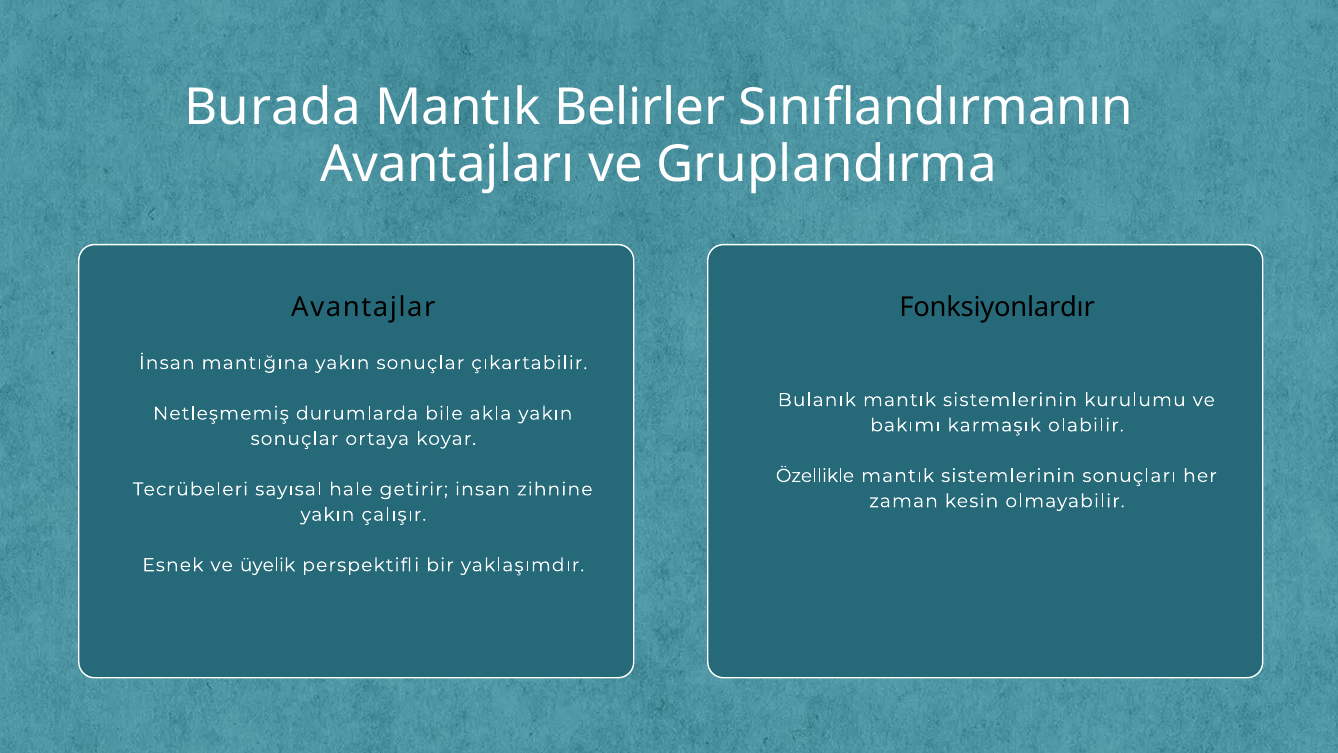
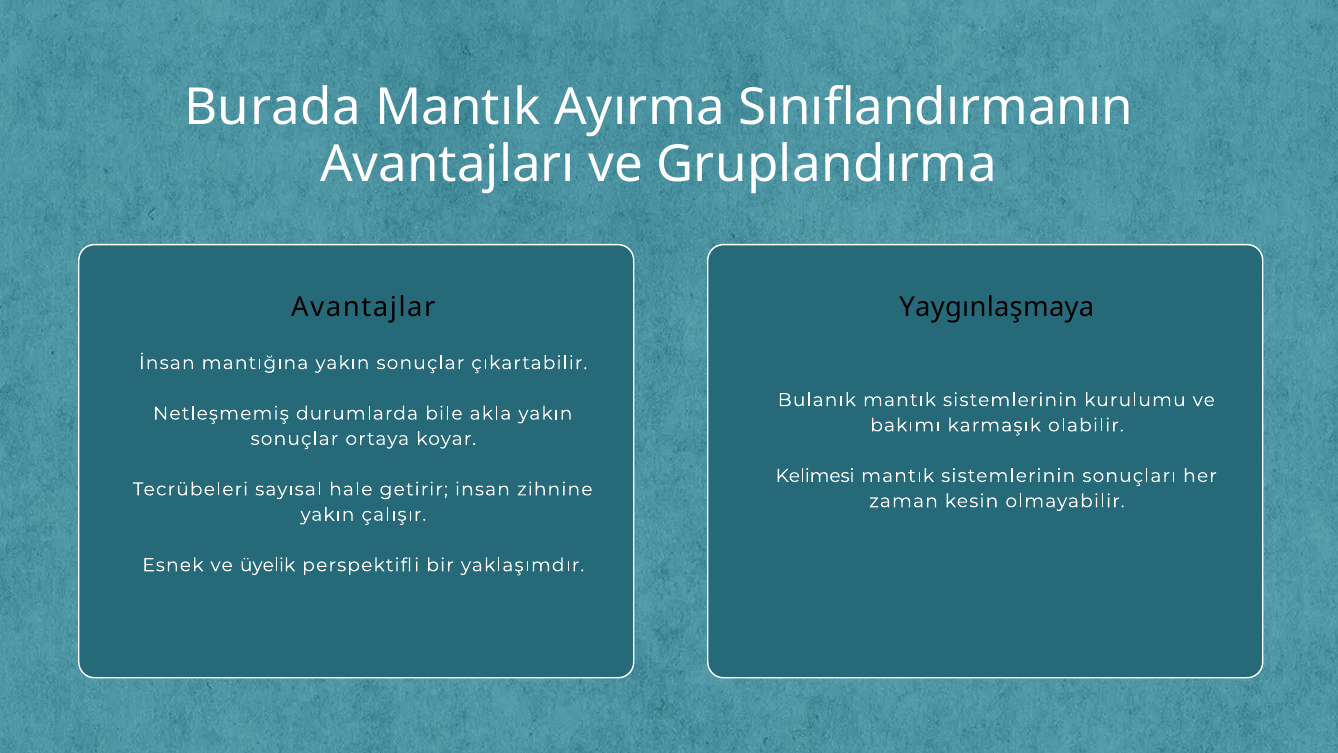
Belirler: Belirler -> Ayırma (639, 108)
Fonksiyonlardır: Fonksiyonlardır -> Yaygınlaşmaya (997, 308)
Özellikle: Özellikle -> Kelimesi (815, 476)
